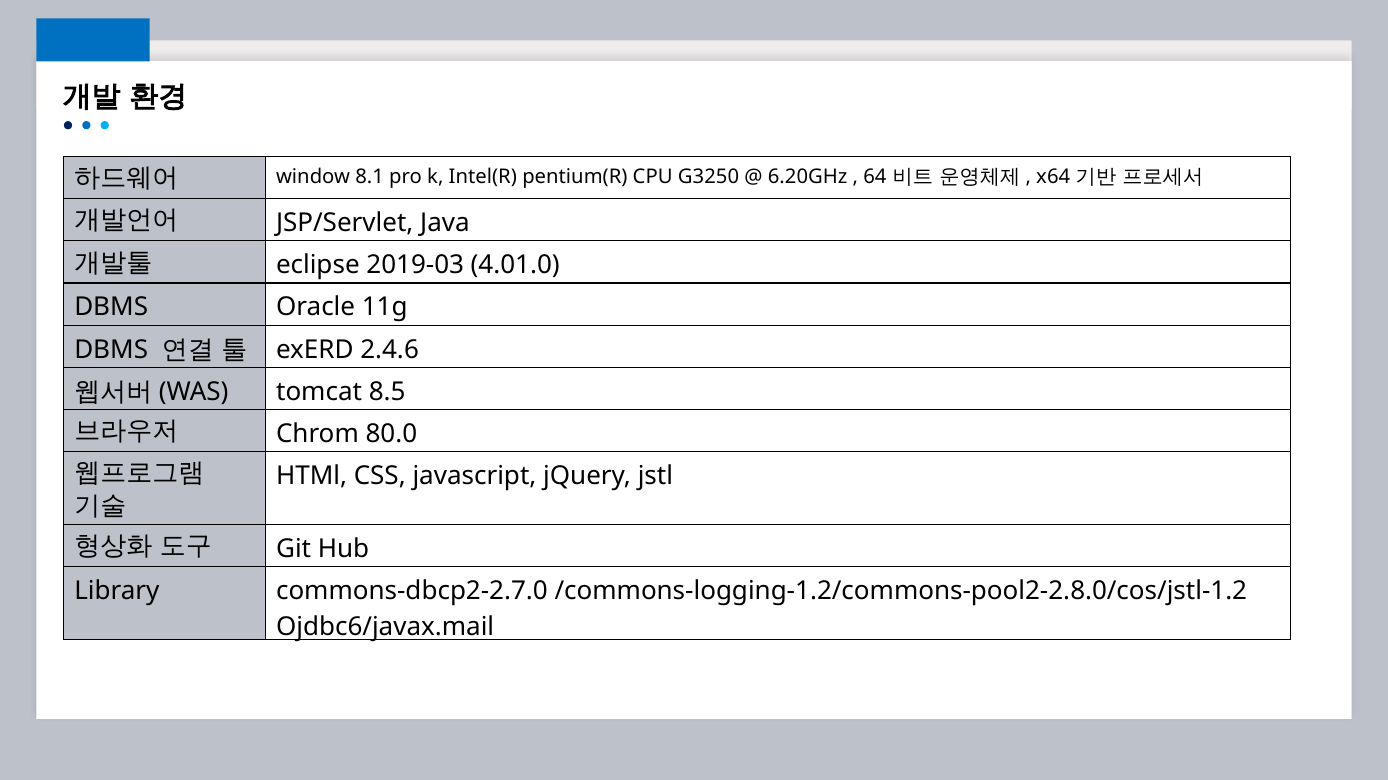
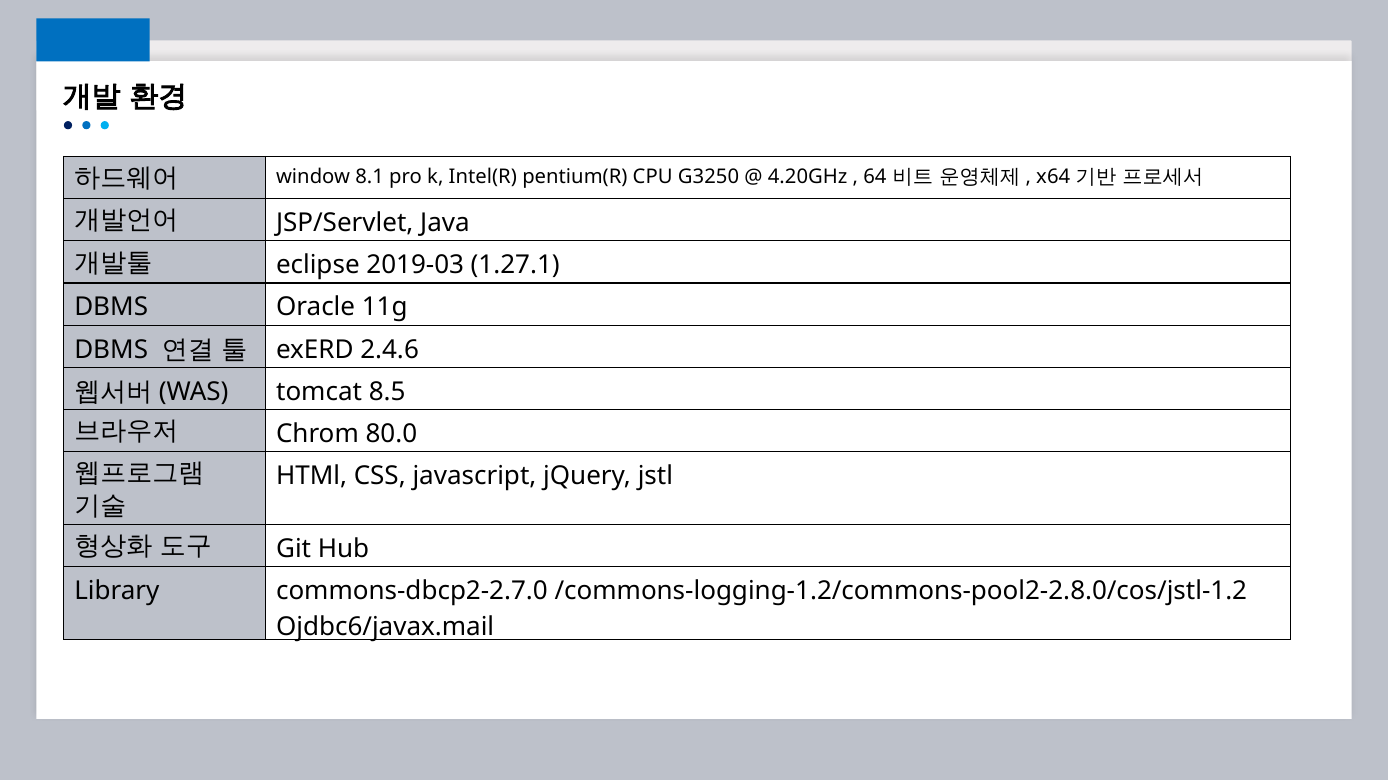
6.20GHz: 6.20GHz -> 4.20GHz (808, 177)
4.01.0: 4.01.0 -> 1.27.1 (515, 265)
